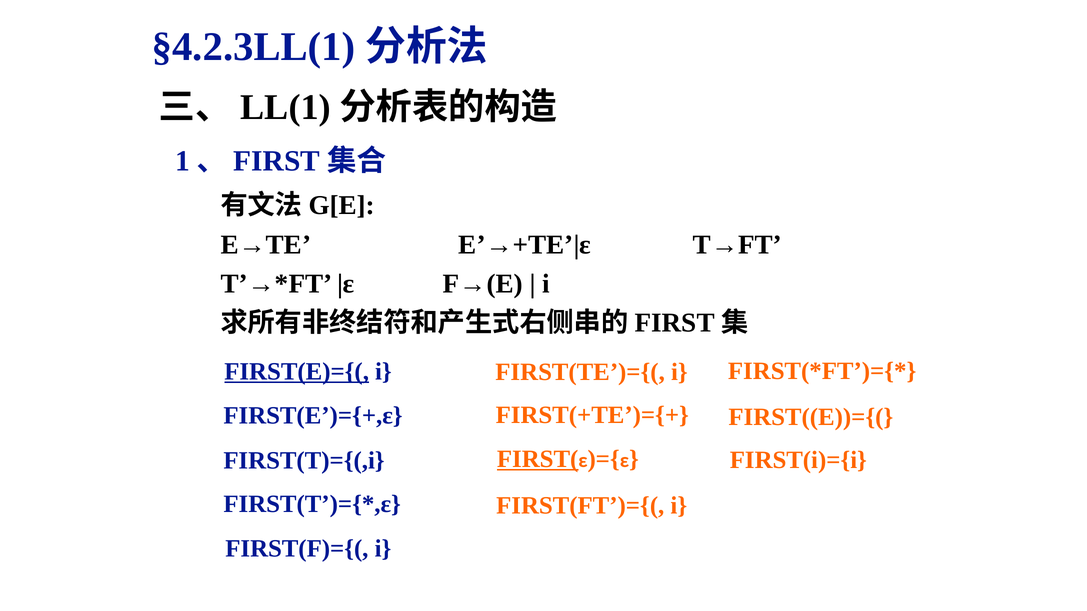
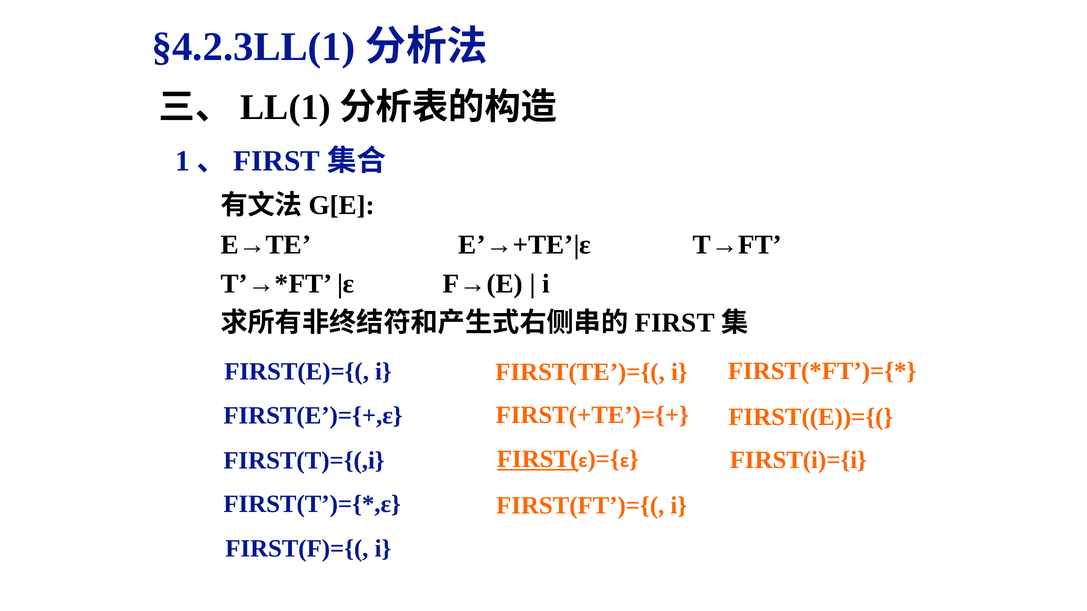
FIRST(E)={( underline: present -> none (297, 372)
